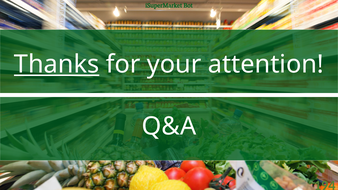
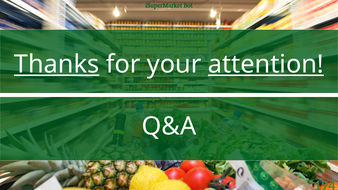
attention underline: none -> present (266, 64)
